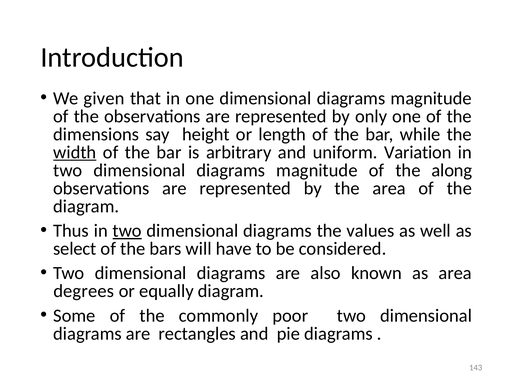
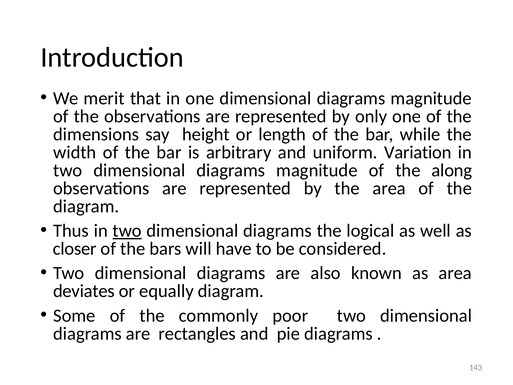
given: given -> merit (104, 98)
width underline: present -> none (75, 152)
values: values -> logical (370, 231)
select: select -> closer (75, 249)
degrees: degrees -> deviates (84, 291)
